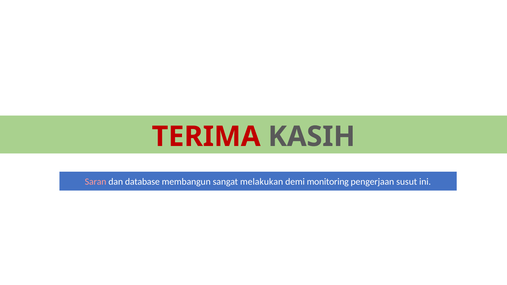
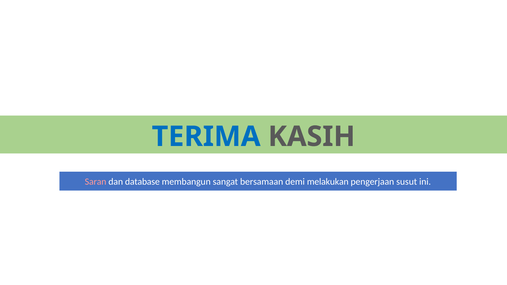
TERIMA colour: red -> blue (206, 137)
melakukan: melakukan -> bersamaan (262, 182)
monitoring: monitoring -> melakukan (328, 182)
